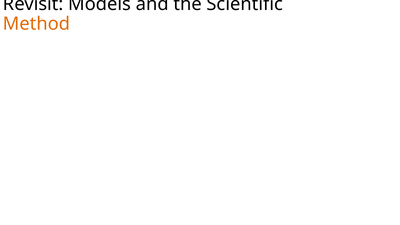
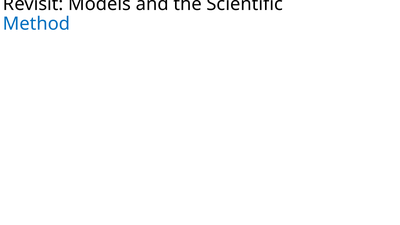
Method colour: orange -> blue (37, 24)
